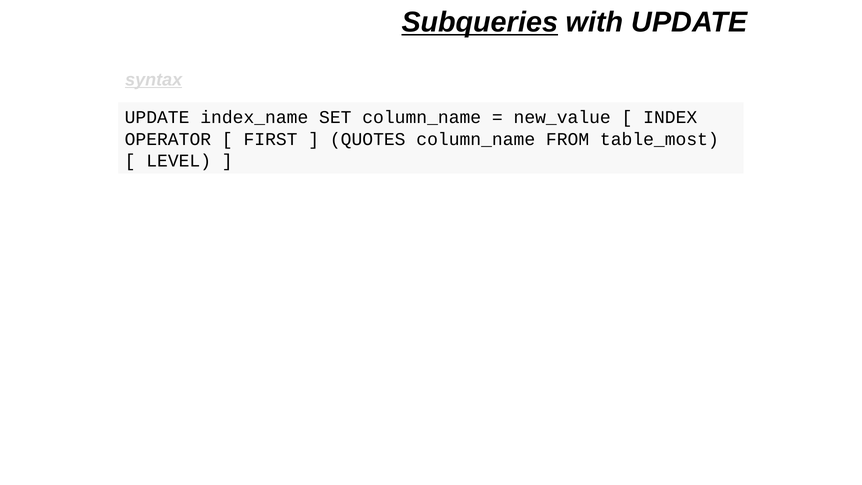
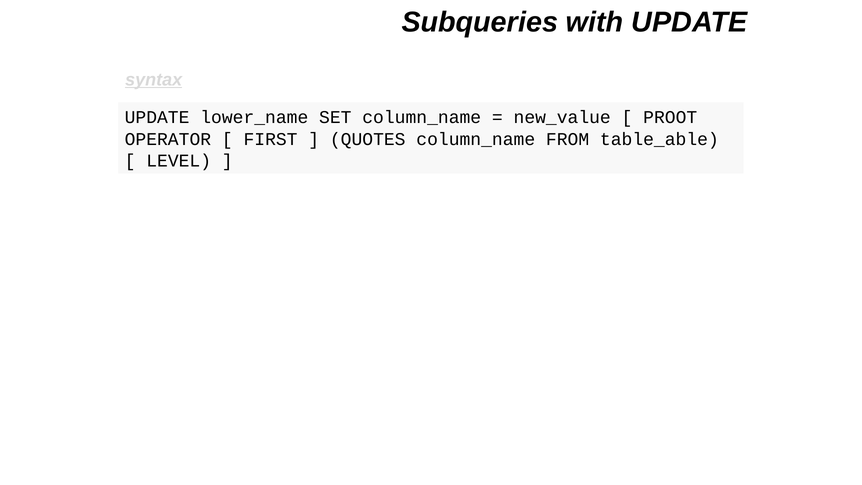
Subqueries underline: present -> none (480, 22)
index_name: index_name -> lower_name (254, 118)
INDEX: INDEX -> PROOT (670, 118)
table_most: table_most -> table_able (659, 139)
